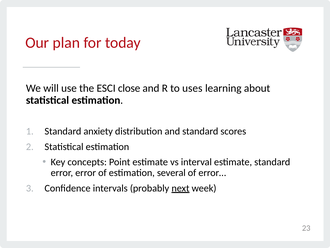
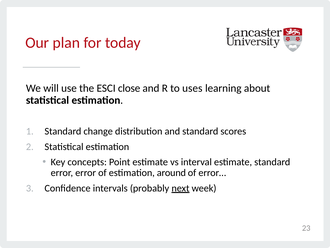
anxiety: anxiety -> change (98, 131)
several: several -> around (171, 173)
